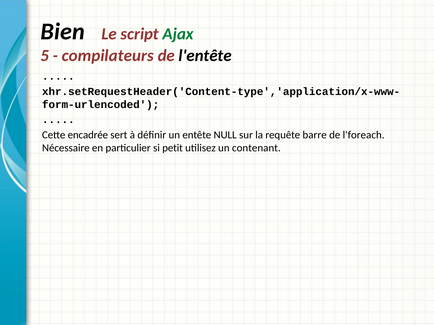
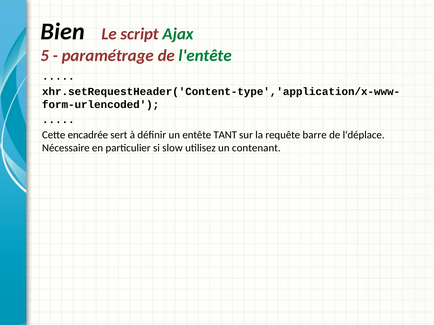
compilateurs: compilateurs -> paramétrage (108, 56)
l'entête colour: black -> green (205, 56)
NULL: NULL -> TANT (225, 135)
l'foreach: l'foreach -> l'déplace (364, 135)
petit: petit -> slow (172, 148)
